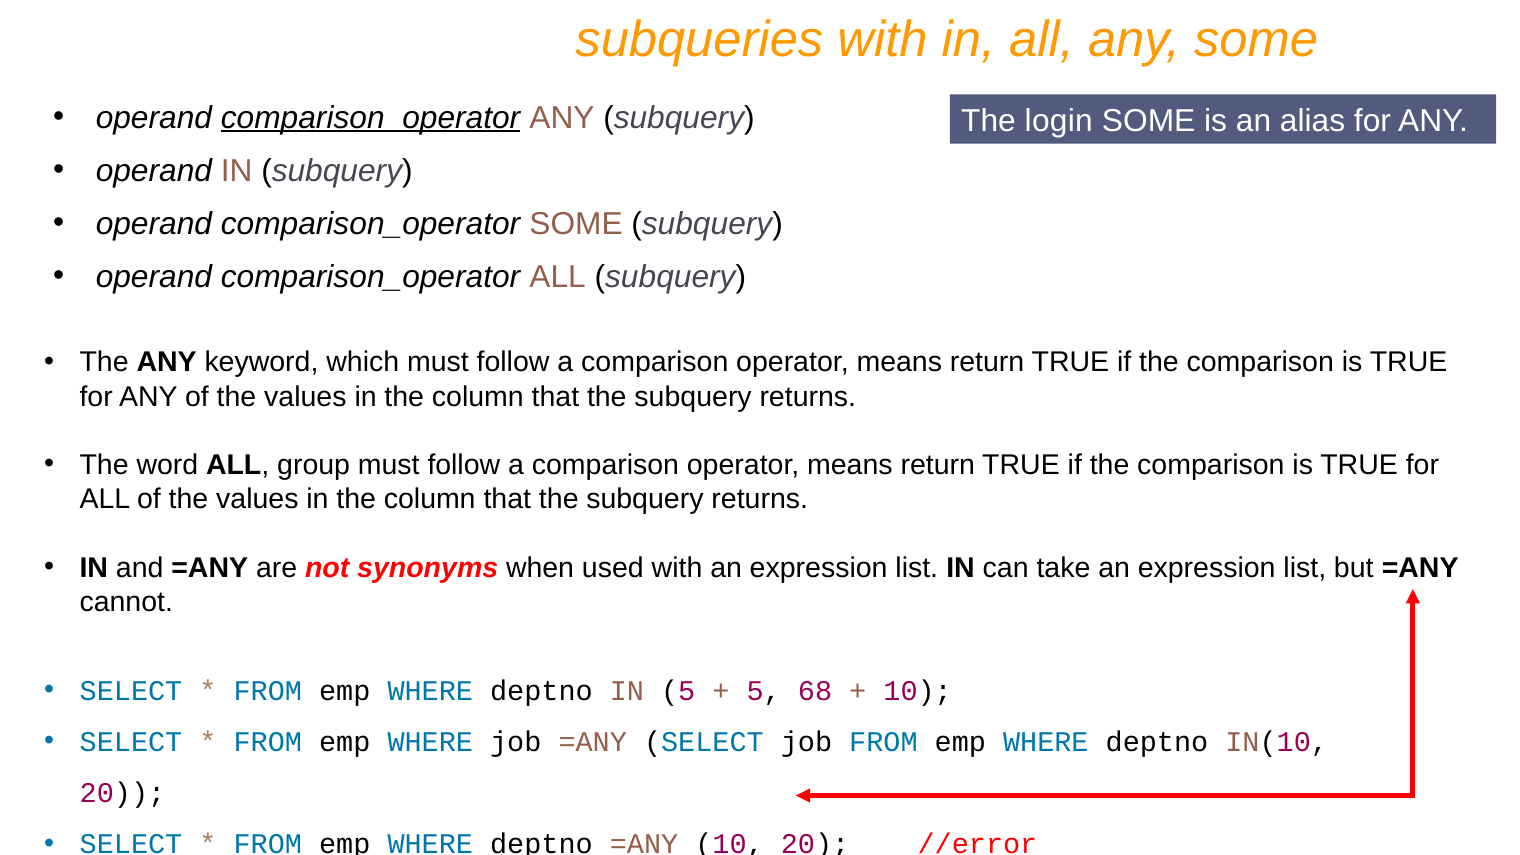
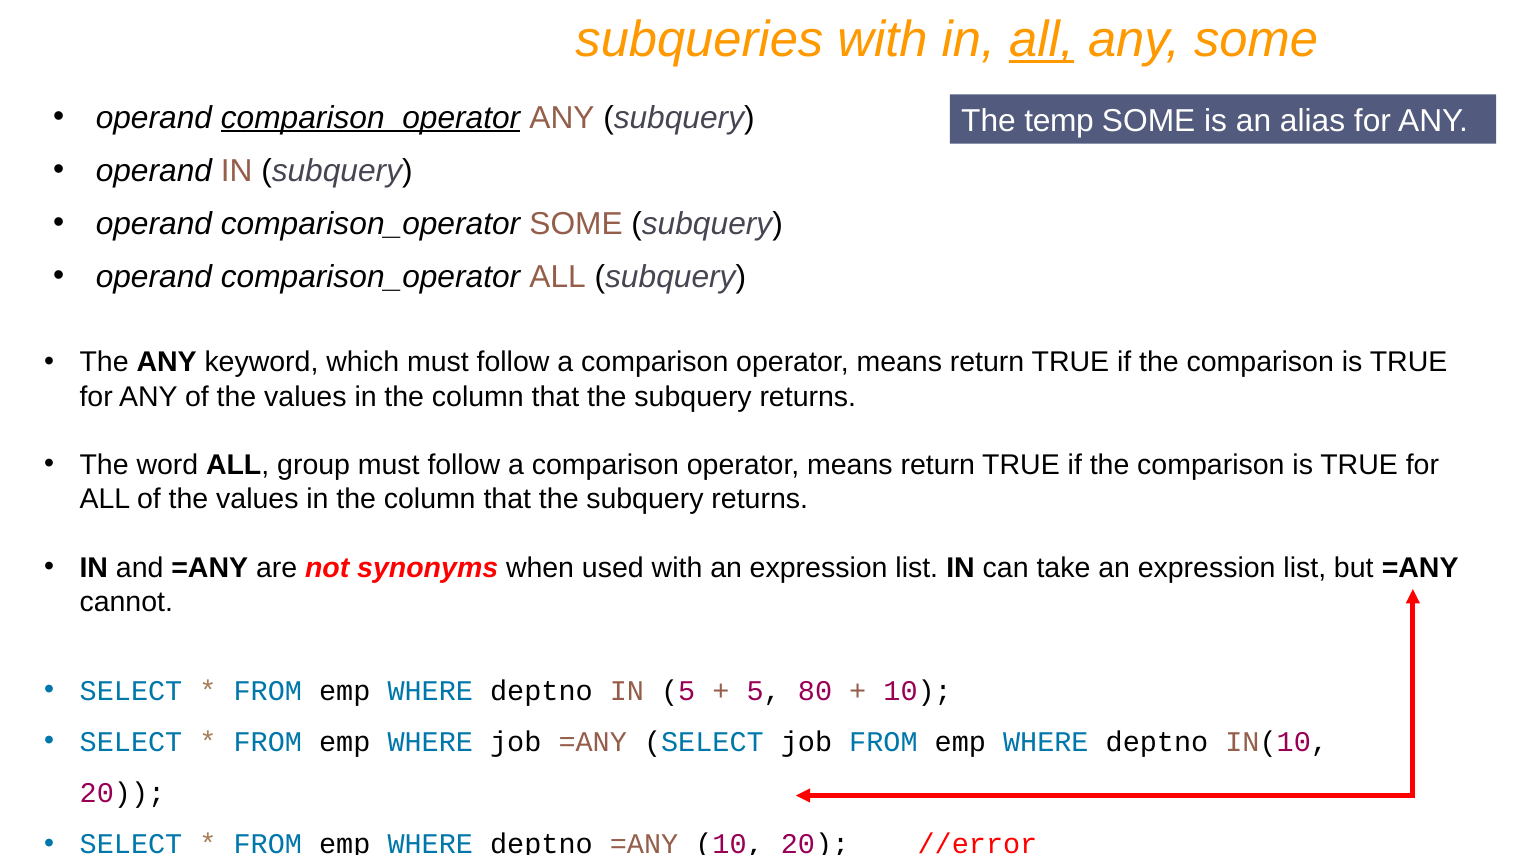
all underline: none -> present (1042, 40)
login: login -> temp (1059, 121)
68: 68 -> 80 (815, 691)
